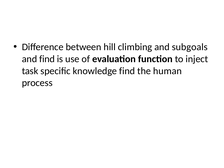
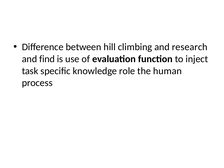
subgoals: subgoals -> research (190, 47)
knowledge find: find -> role (127, 71)
